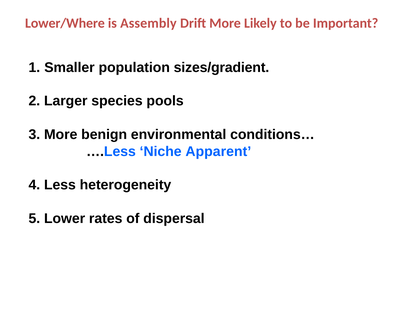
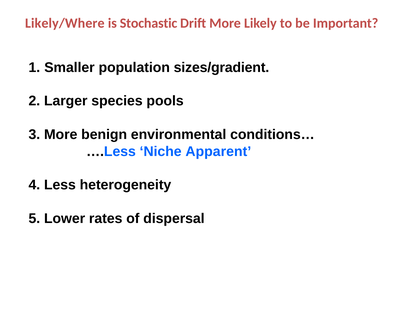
Lower/Where: Lower/Where -> Likely/Where (65, 23)
Assembly: Assembly -> Stochastic (149, 23)
